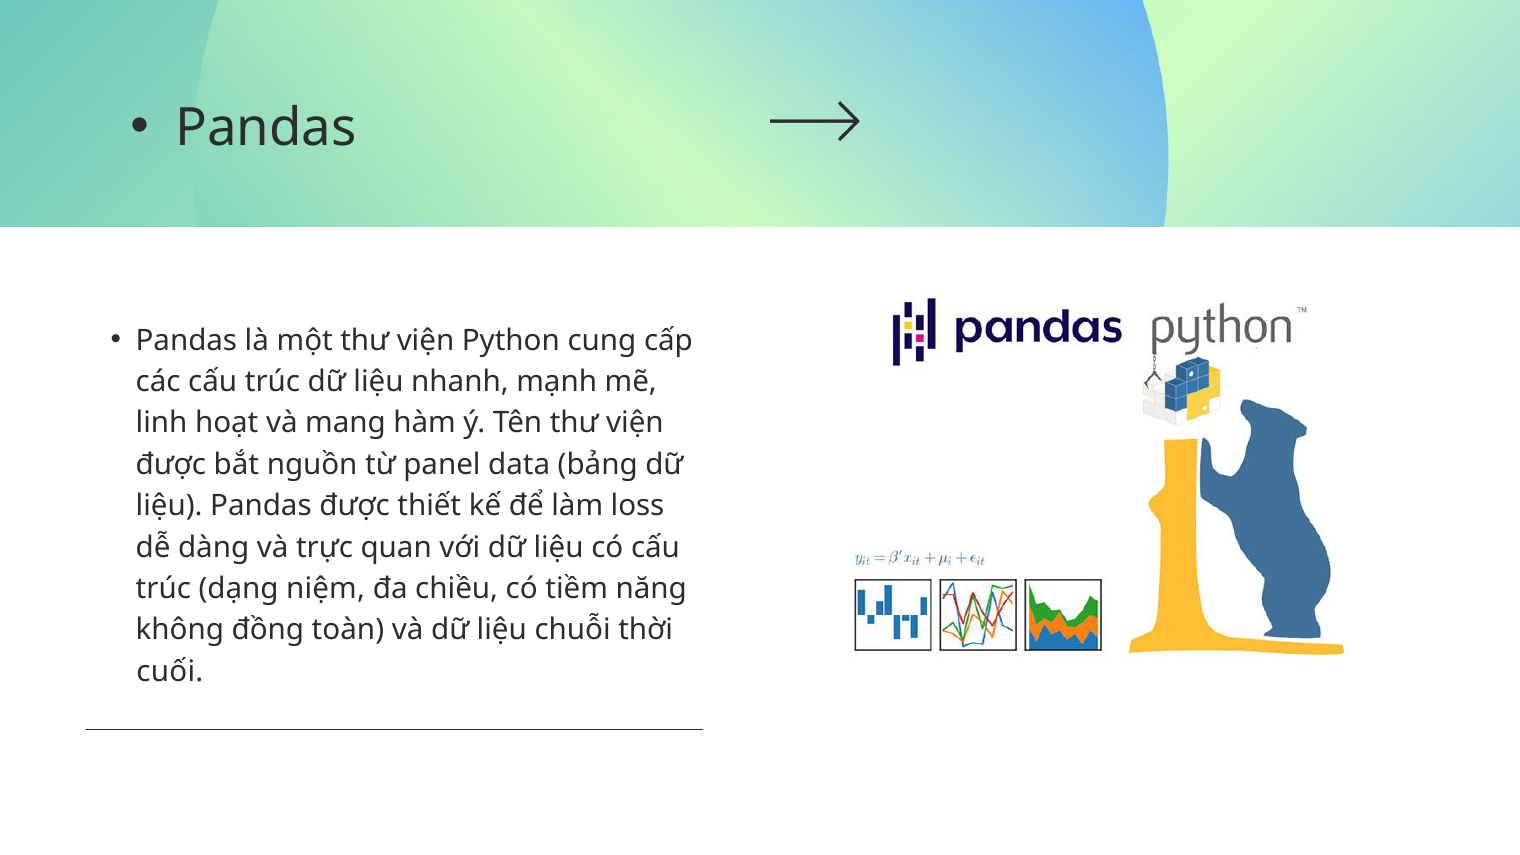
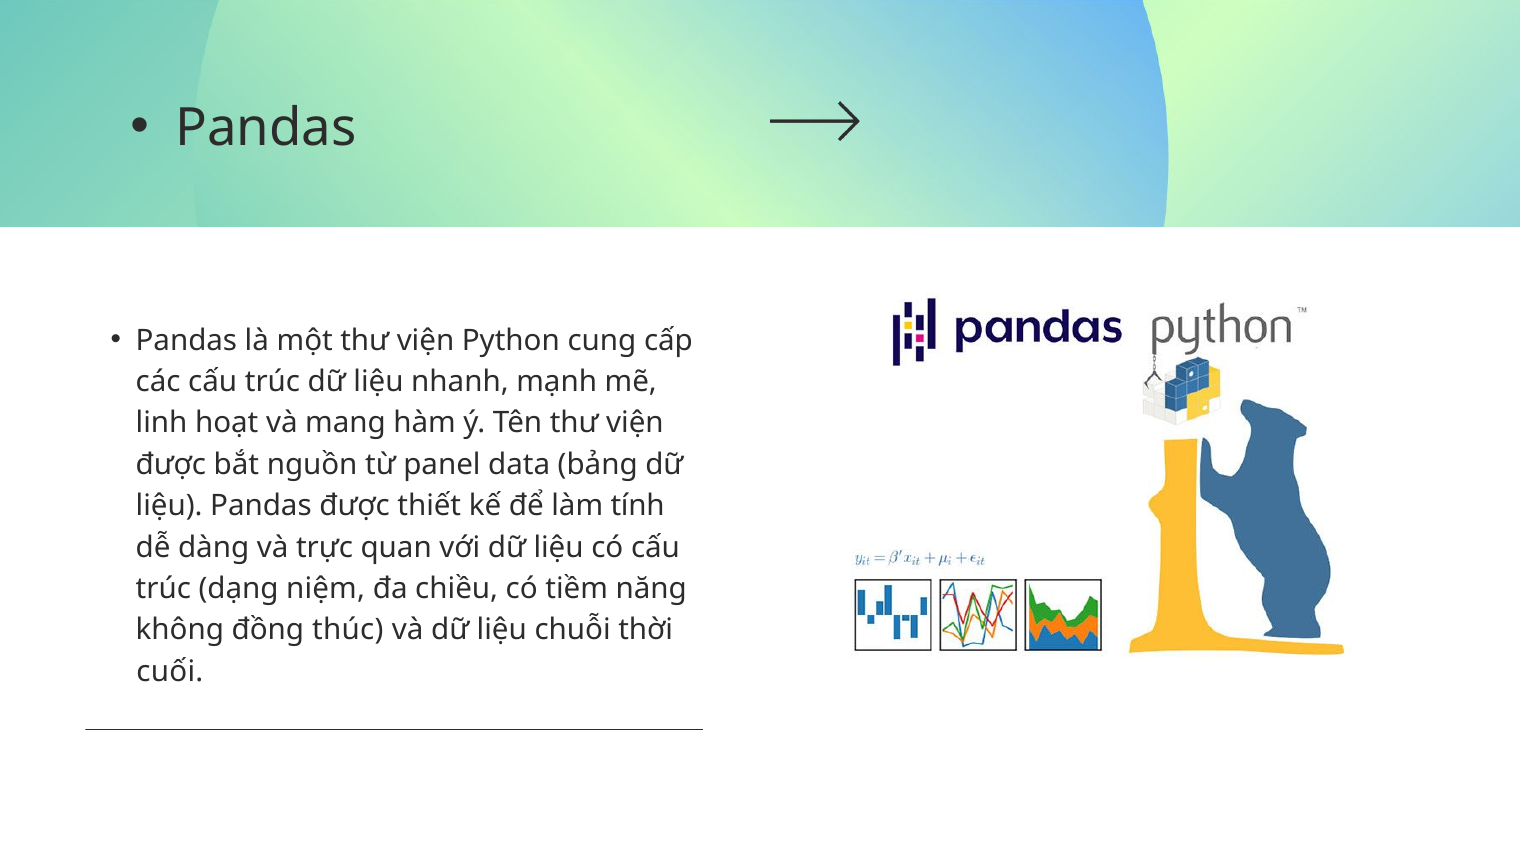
loss: loss -> tính (638, 506)
toàn: toàn -> thúc (348, 630)
